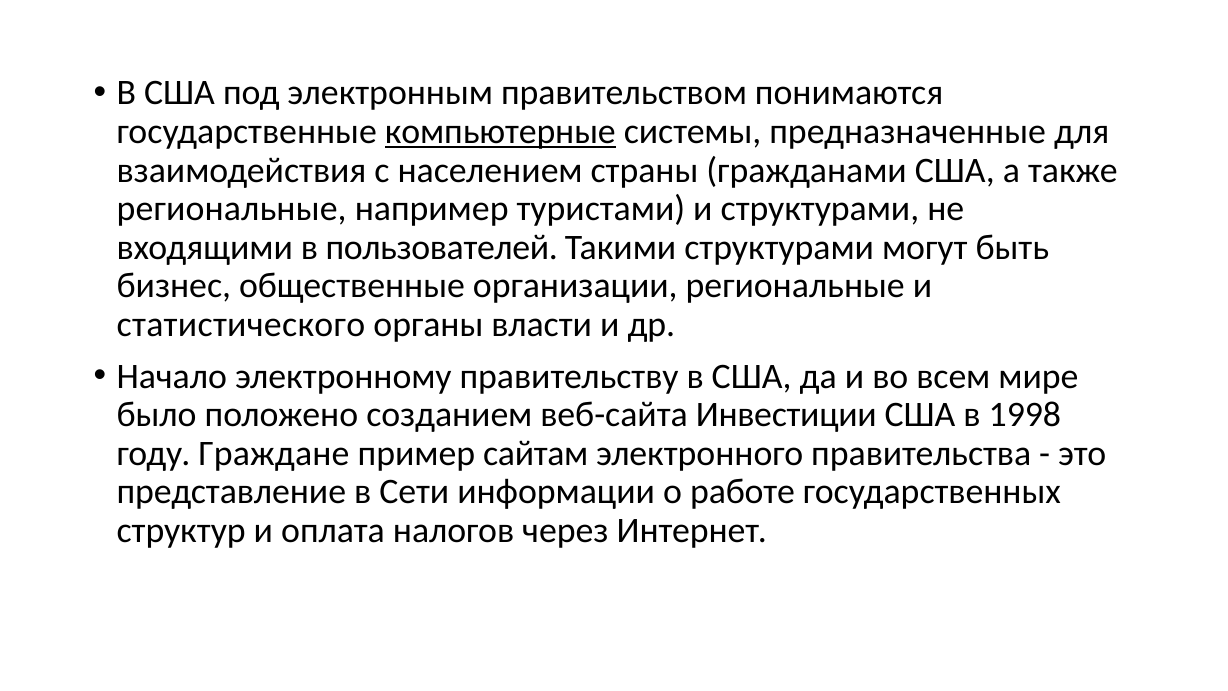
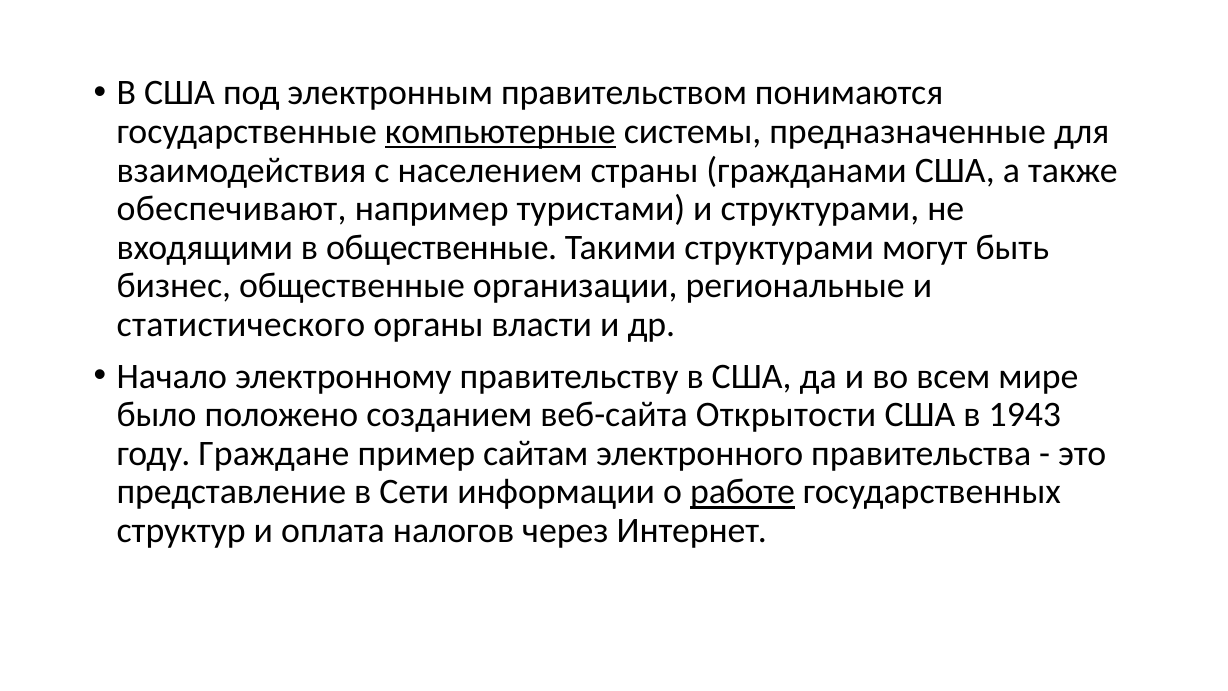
региональные: региональные -> обеспечивают (232, 209)
в пользователей: пользователей -> общественные (442, 247)
Инвестиции: Инвестиции -> Открытости (786, 415)
1998: 1998 -> 1943 (1025, 415)
работе underline: none -> present (743, 492)
